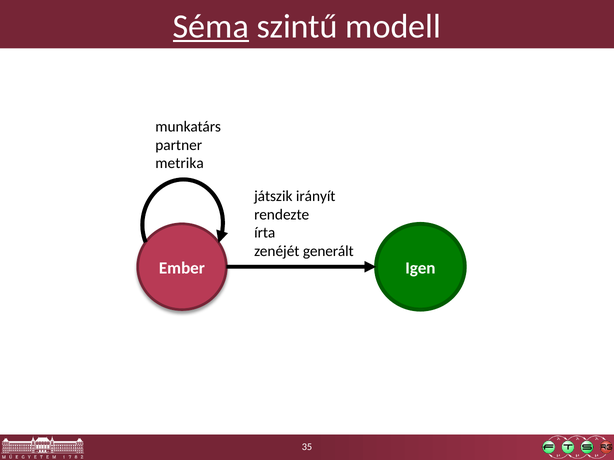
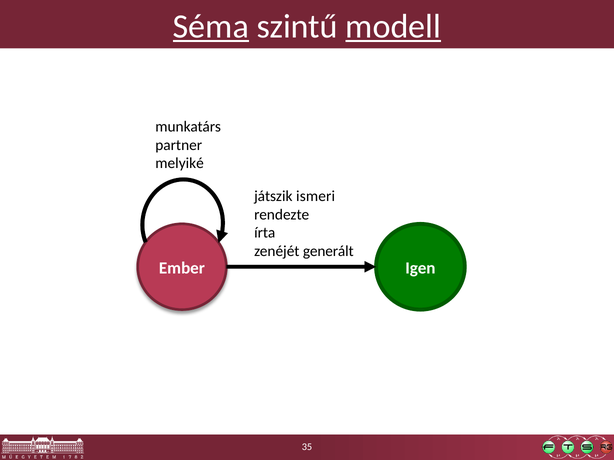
modell underline: none -> present (393, 27)
metrika: metrika -> melyiké (180, 164)
irányít: irányít -> ismeri (316, 196)
